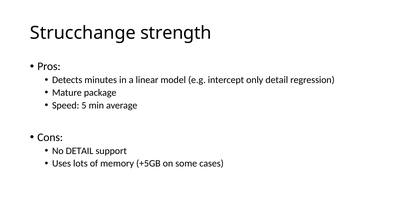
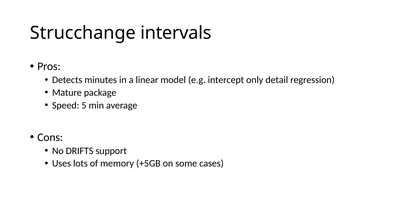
strength: strength -> intervals (176, 33)
No DETAIL: DETAIL -> DRIFTS (80, 151)
